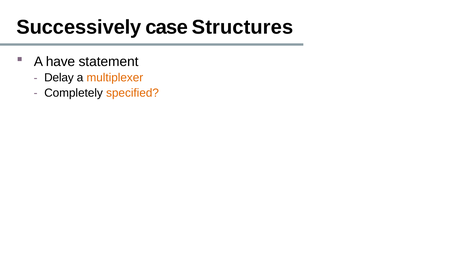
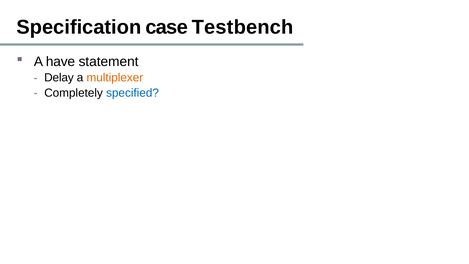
Successively: Successively -> Specification (79, 27)
Structures: Structures -> Testbench (243, 27)
specified colour: orange -> blue (132, 93)
